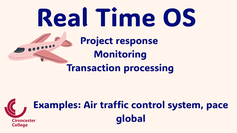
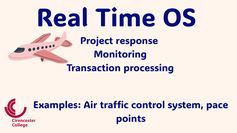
global: global -> points (131, 119)
